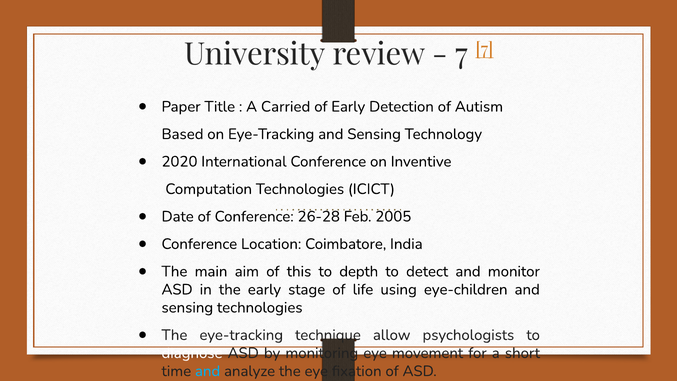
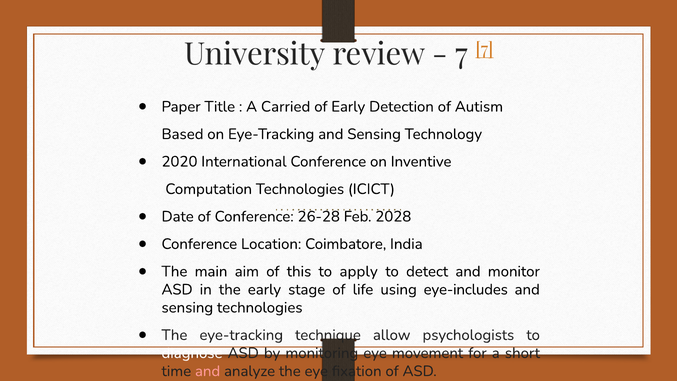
2005: 2005 -> 2028 (393, 216)
depth: depth -> apply (359, 271)
eye-children: eye-children -> eye-includes (466, 289)
and colour: light blue -> pink (208, 371)
